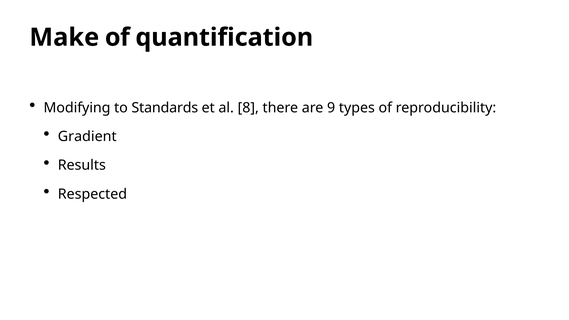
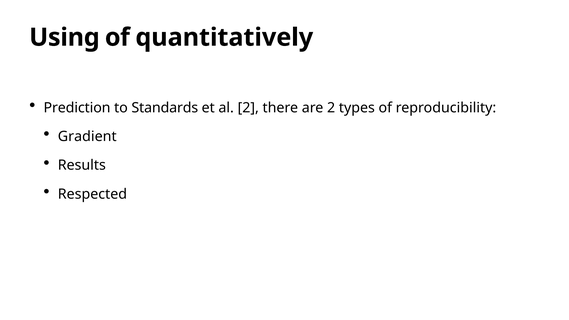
Make: Make -> Using (64, 37)
quantification: quantification -> quantitatively (224, 37)
Modifying: Modifying -> Prediction (77, 108)
al 8: 8 -> 2 (248, 108)
are 9: 9 -> 2 (331, 108)
